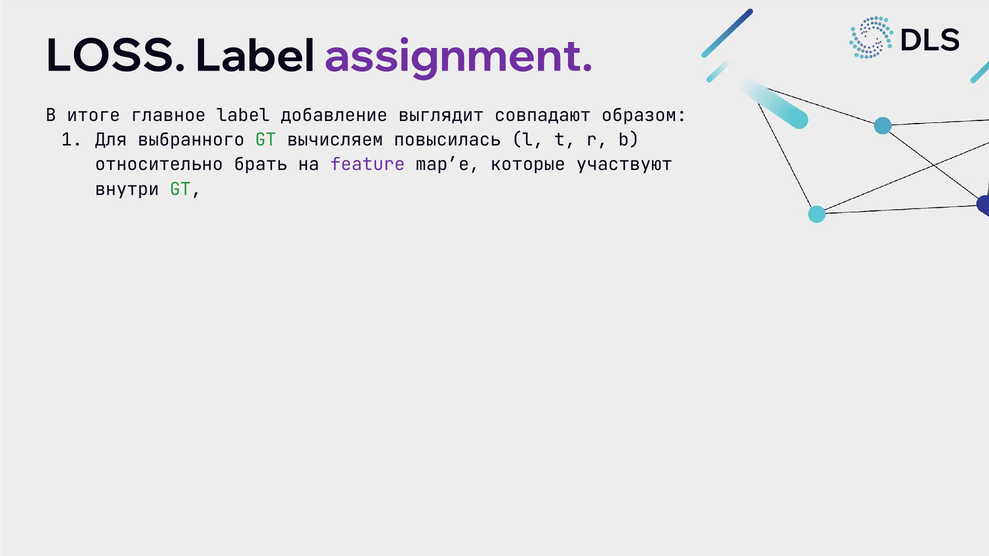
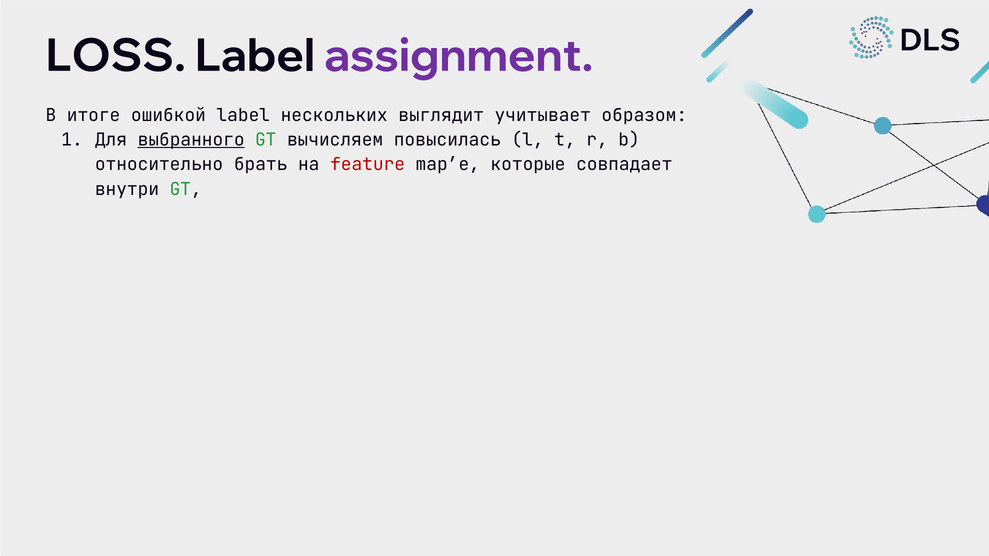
главное: главное -> ошибкой (168, 115)
добавление: добавление -> нескольких (334, 115)
совпадают: совпадают -> учитывает (543, 115)
выбранного underline: none -> present (191, 140)
feature colour: purple -> red (368, 165)
участвуют: участвуют -> совпадает (624, 165)
